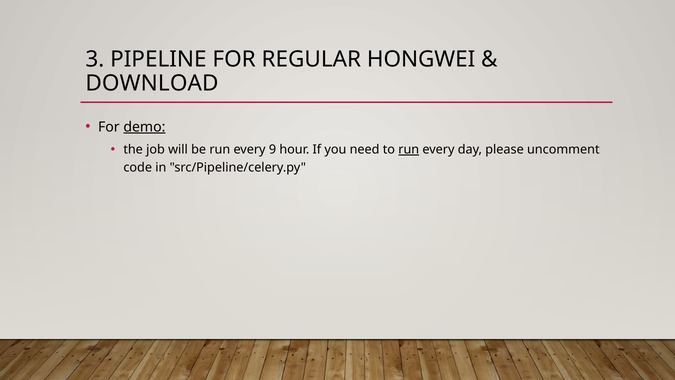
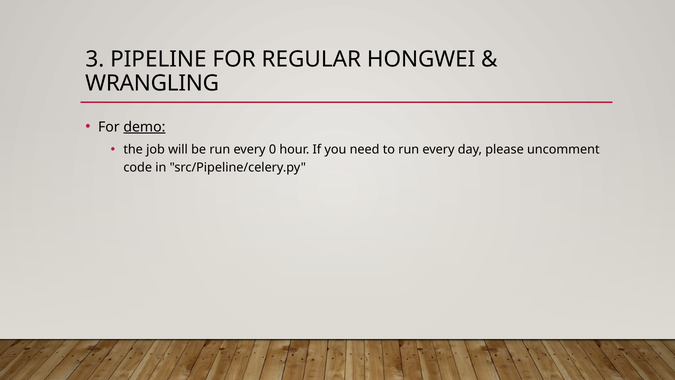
DOWNLOAD: DOWNLOAD -> WRANGLING (152, 83)
9: 9 -> 0 (273, 149)
run underline: present -> none (409, 149)
